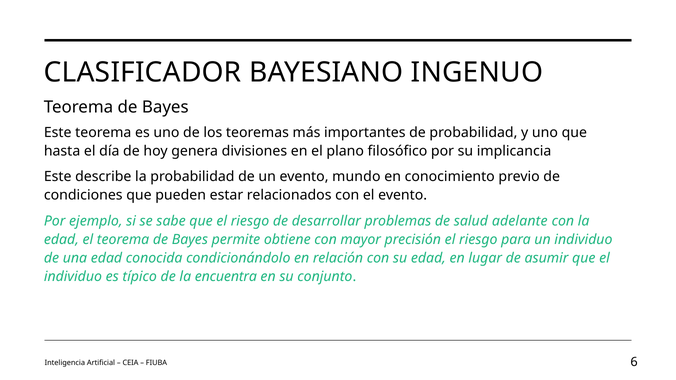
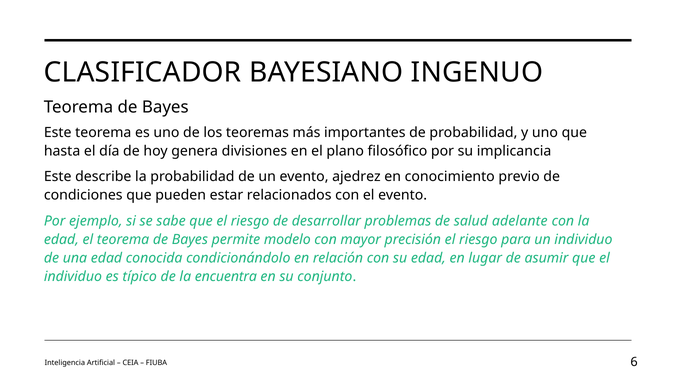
mundo: mundo -> ajedrez (356, 177)
obtiene: obtiene -> modelo (287, 240)
